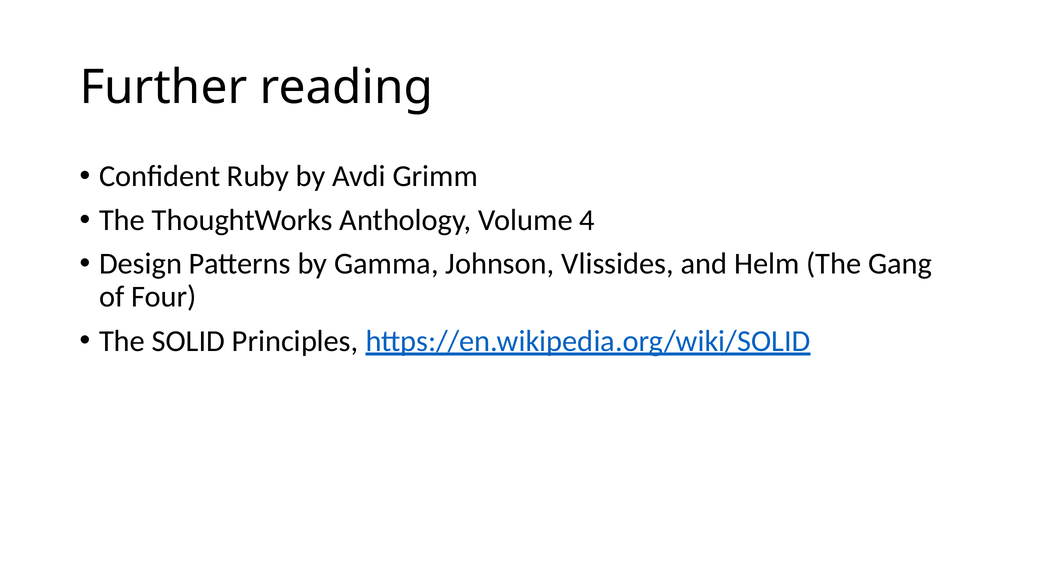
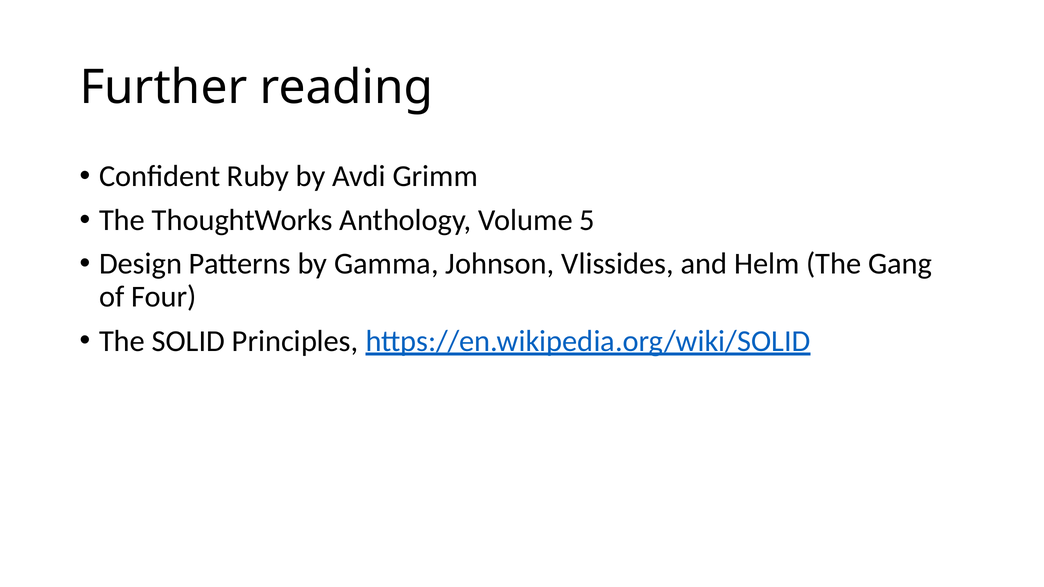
4: 4 -> 5 (587, 220)
